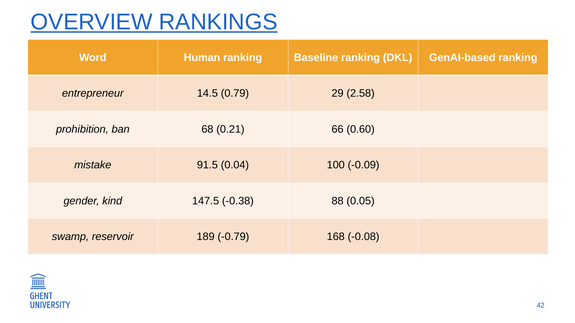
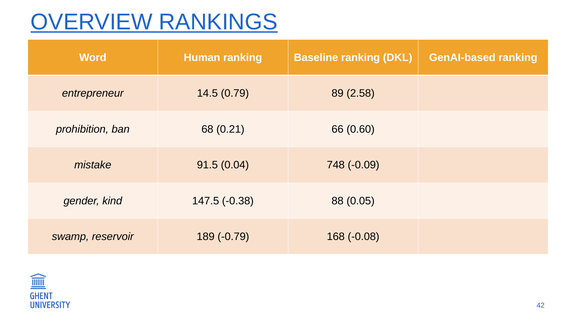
29: 29 -> 89 (338, 94)
100: 100 -> 748 (336, 165)
